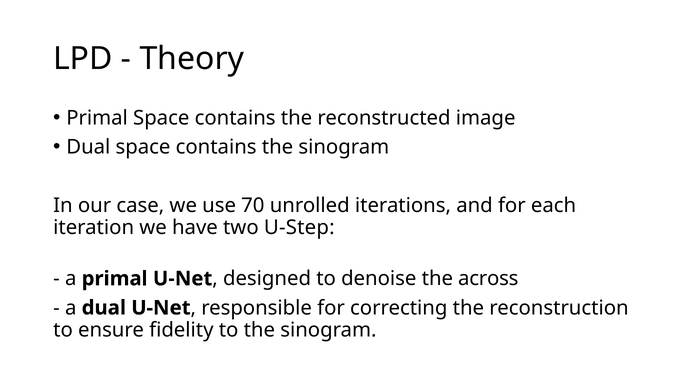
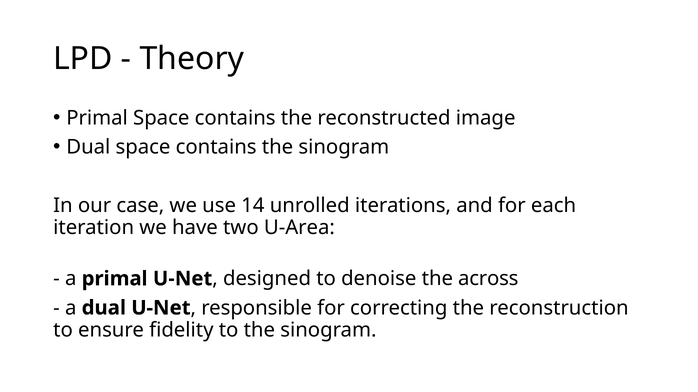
70: 70 -> 14 (253, 206)
U-Step: U-Step -> U-Area (299, 228)
